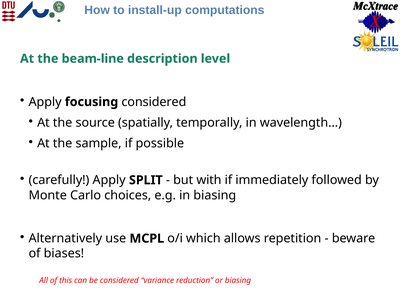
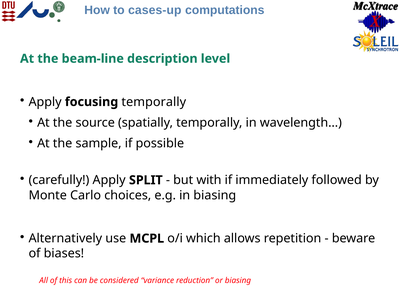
install-up: install-up -> cases-up (155, 10)
focusing considered: considered -> temporally (154, 102)
